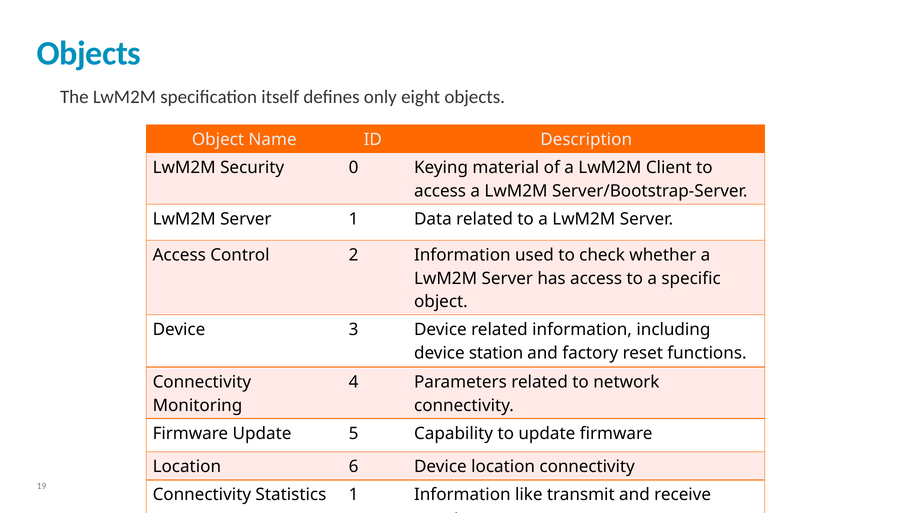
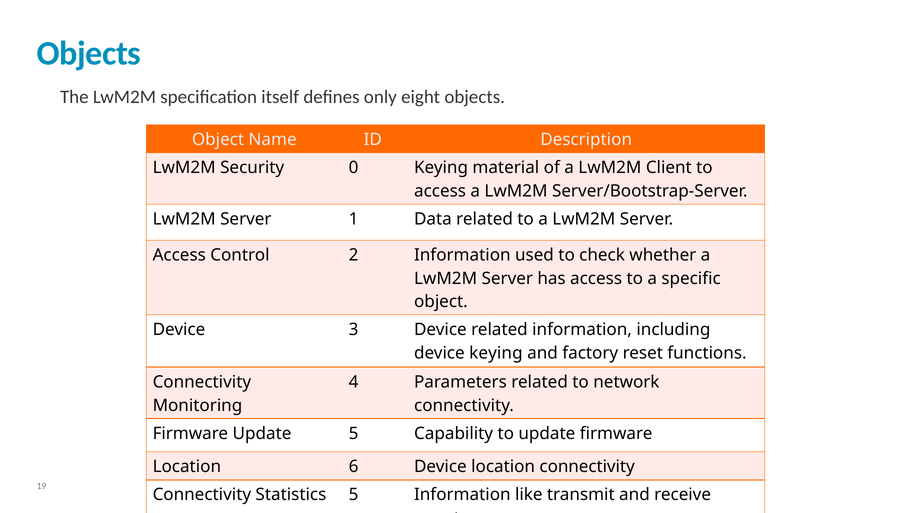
device station: station -> keying (496, 353)
Statistics 1: 1 -> 5 (354, 494)
